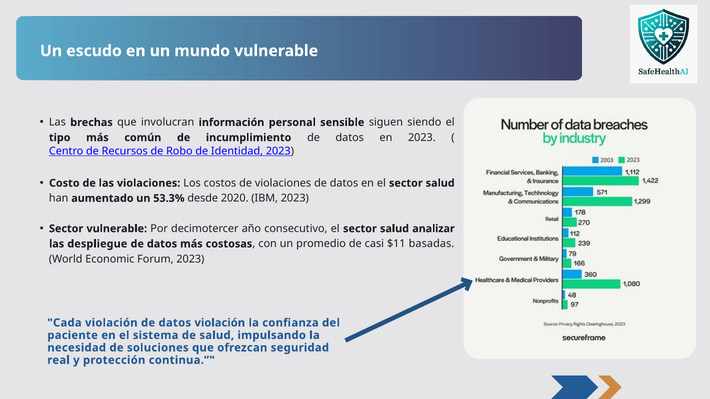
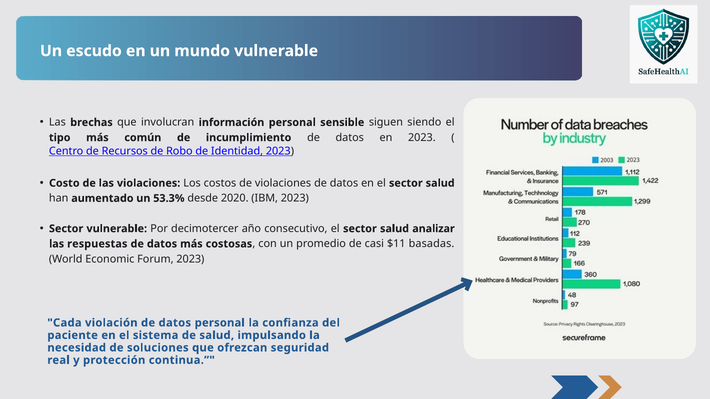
despliegue: despliegue -> respuestas (97, 244)
datos violación: violación -> personal (220, 323)
